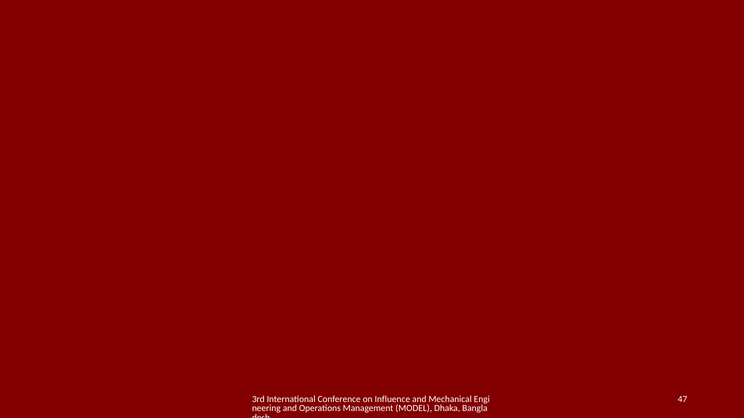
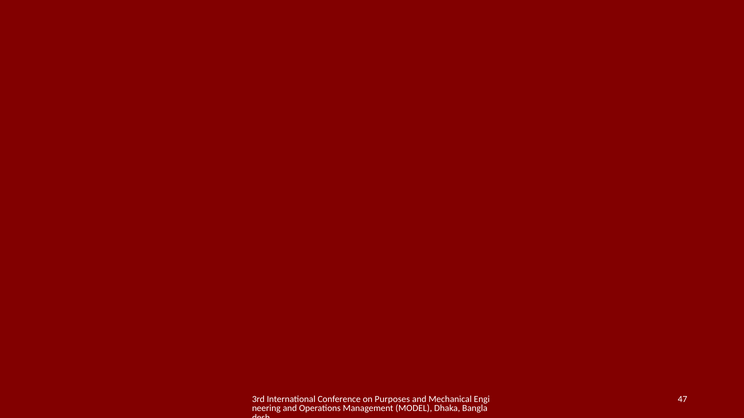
Influence: Influence -> Purposes (392, 400)
